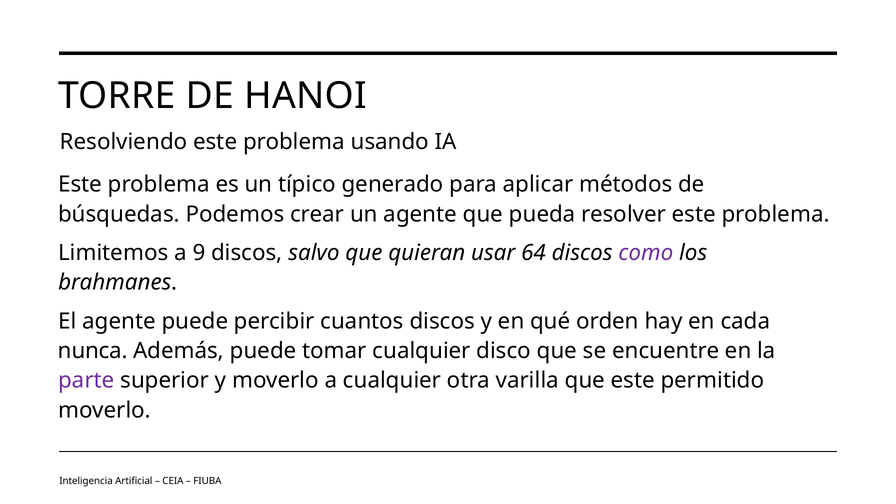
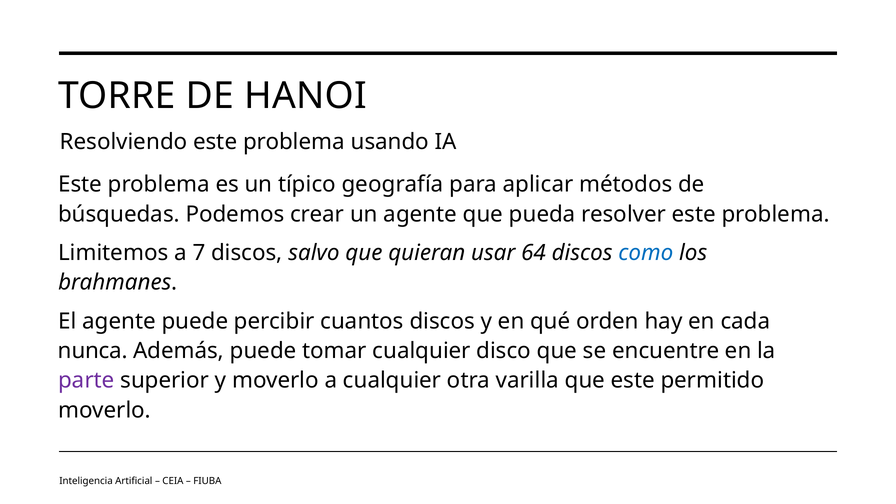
generado: generado -> geografía (393, 185)
9: 9 -> 7 (199, 253)
como colour: purple -> blue (646, 253)
